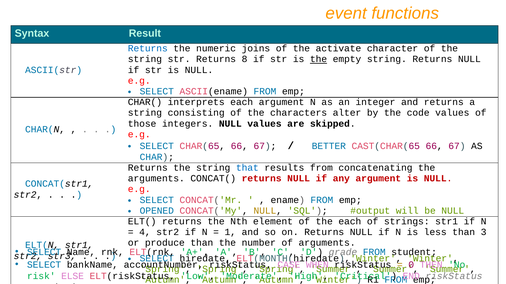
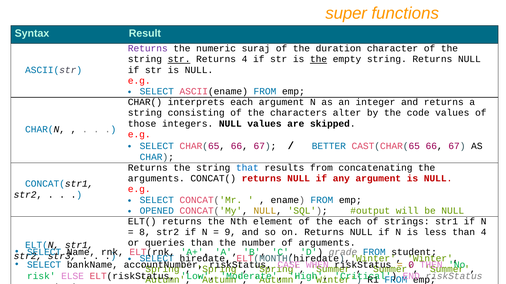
event: event -> super (346, 13)
Returns colour: blue -> purple (148, 49)
joins: joins -> suraj (256, 49)
activate: activate -> duration (338, 49)
str underline: none -> present (179, 59)
Returns 8: 8 -> 4 (245, 59)
4: 4 -> 8 (145, 233)
1: 1 -> 9 (230, 233)
than 3: 3 -> 4 (484, 233)
produce: produce -> queries (165, 243)
